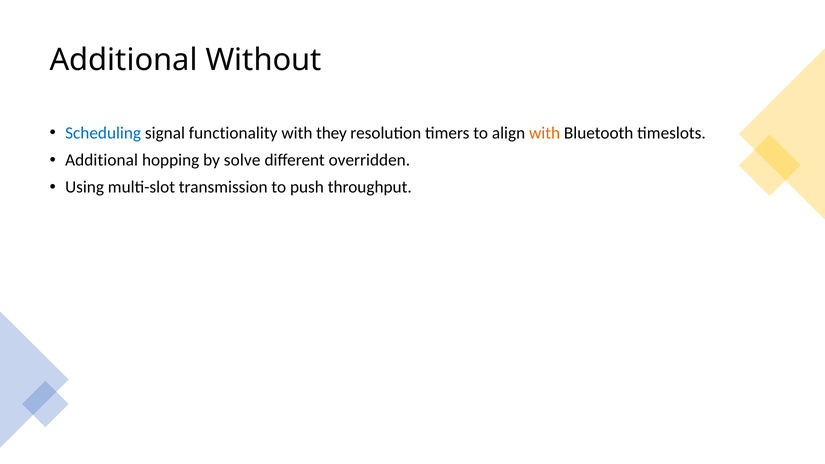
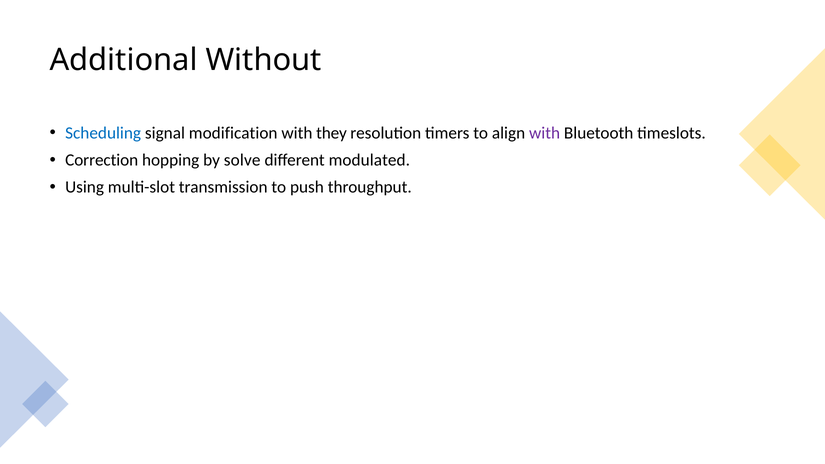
functionality: functionality -> modification (233, 133)
with colour: orange -> purple (545, 133)
Additional: Additional -> Correction (102, 160)
overridden: overridden -> modulated (369, 160)
